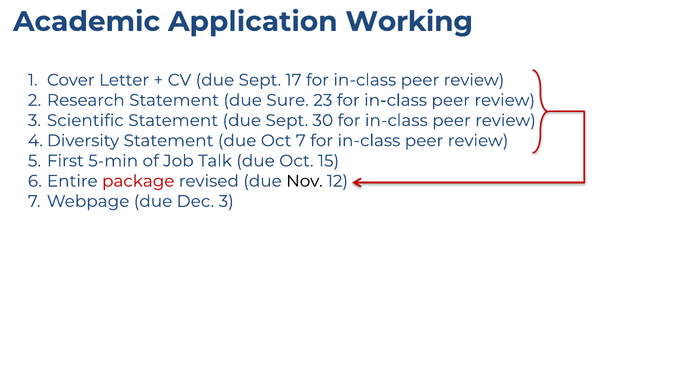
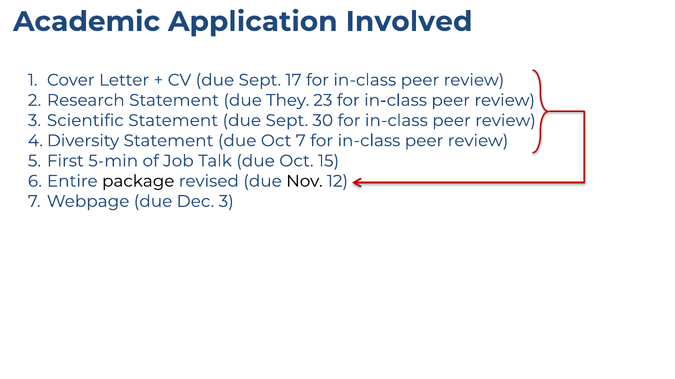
Working: Working -> Involved (409, 22)
Sure: Sure -> They (288, 100)
package colour: red -> black (138, 181)
